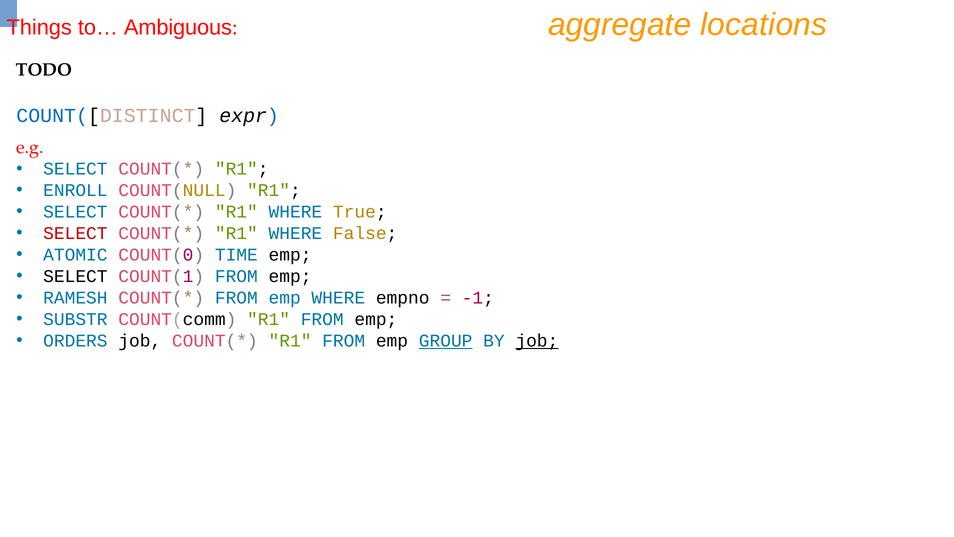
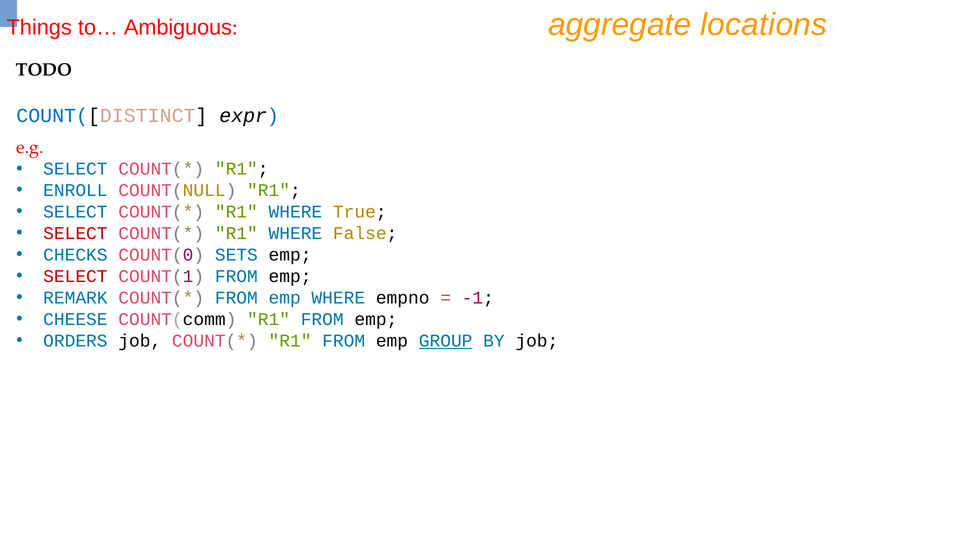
ATOMIC: ATOMIC -> CHECKS (75, 255)
TIME: TIME -> SETS (236, 255)
SELECT colour: black -> red (75, 276)
RAMESH: RAMESH -> REMARK (75, 298)
SUBSTR: SUBSTR -> CHEESE (75, 319)
job underline: present -> none (537, 341)
